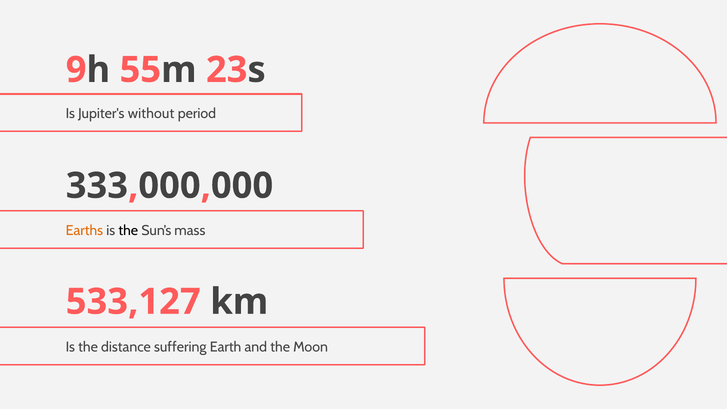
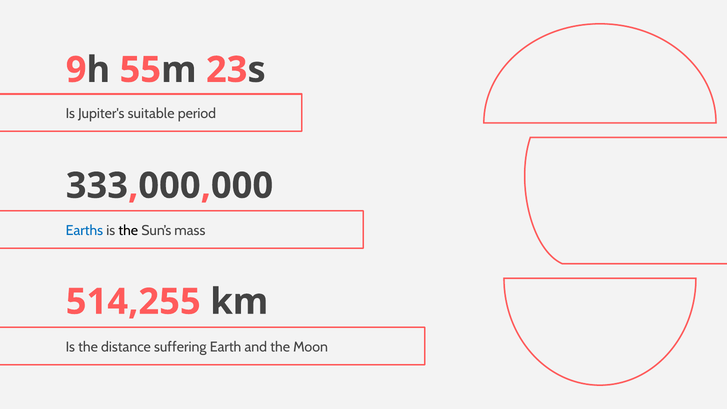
without: without -> suitable (151, 113)
Earths colour: orange -> blue (84, 230)
533,127: 533,127 -> 514,255 (133, 302)
